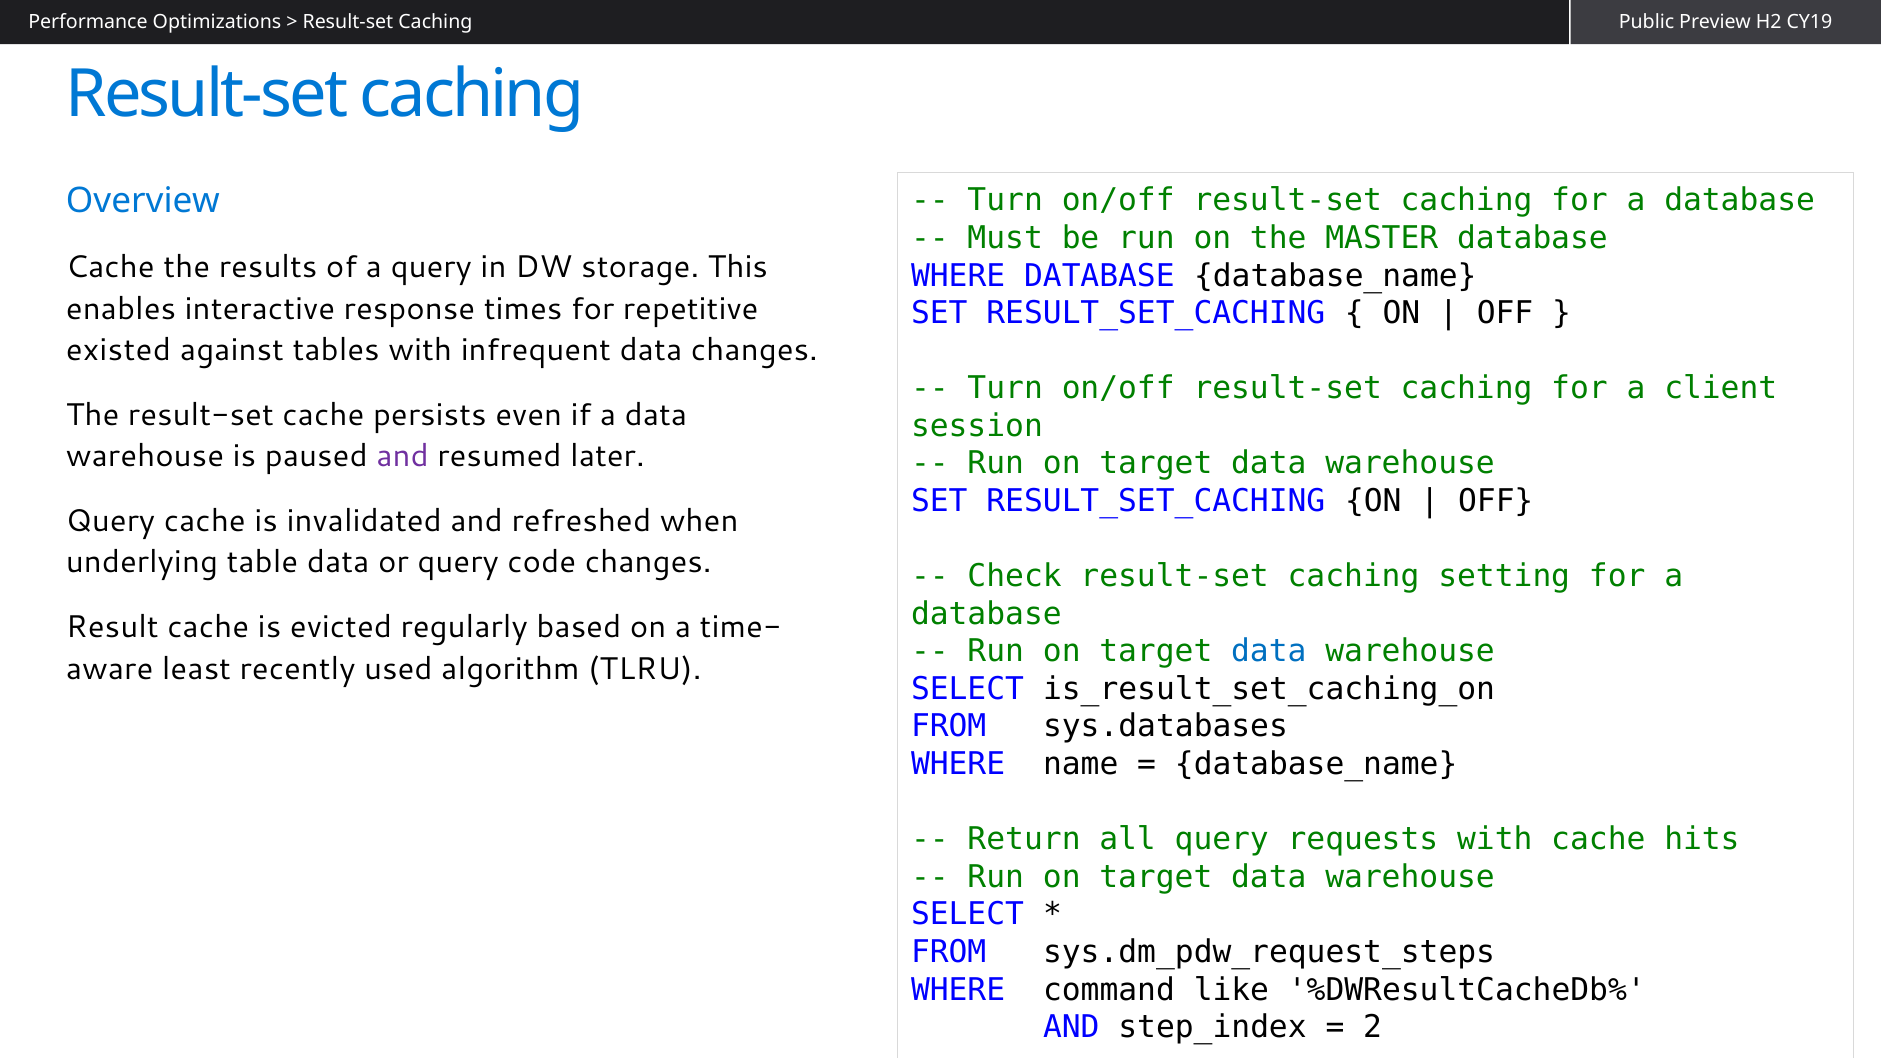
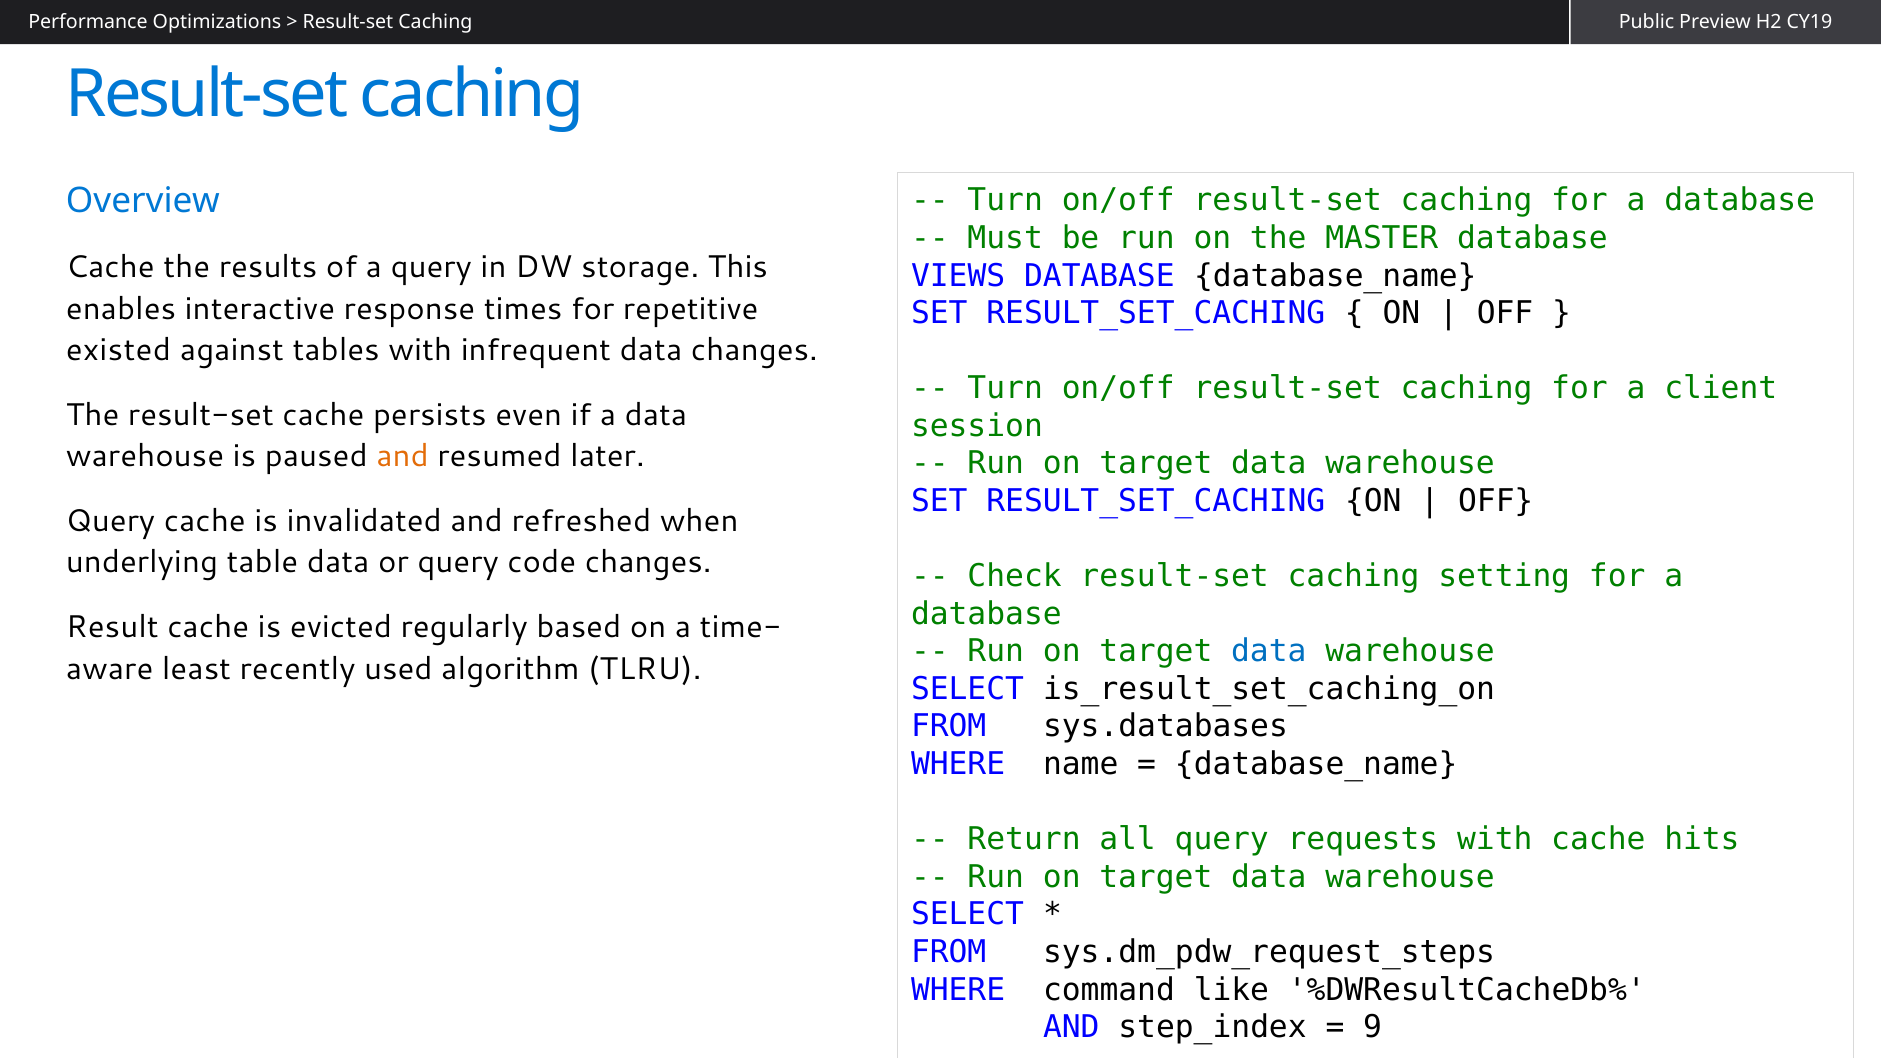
WHERE: WHERE -> VIEWS (958, 276)
and colour: purple -> orange (403, 456)
2: 2 -> 9 (1373, 1027)
